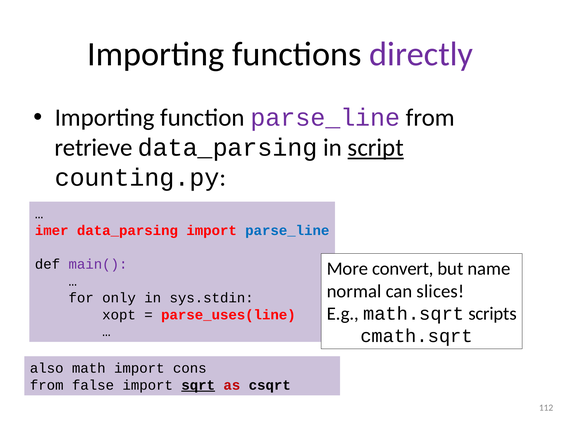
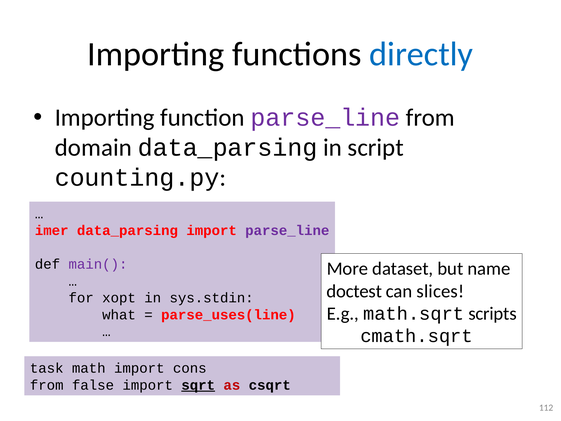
directly colour: purple -> blue (421, 54)
retrieve: retrieve -> domain (93, 148)
script underline: present -> none (376, 148)
parse_line colour: blue -> purple (287, 231)
convert: convert -> dataset (403, 269)
normal: normal -> doctest (354, 291)
only: only -> xopt (119, 298)
xopt: xopt -> what (119, 315)
also: also -> task (47, 368)
